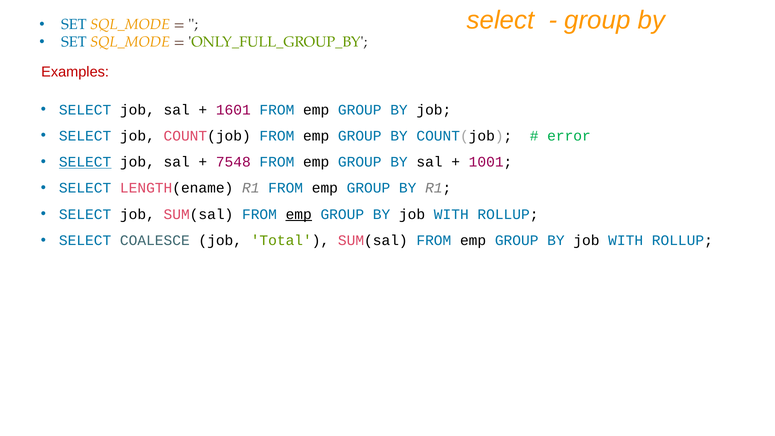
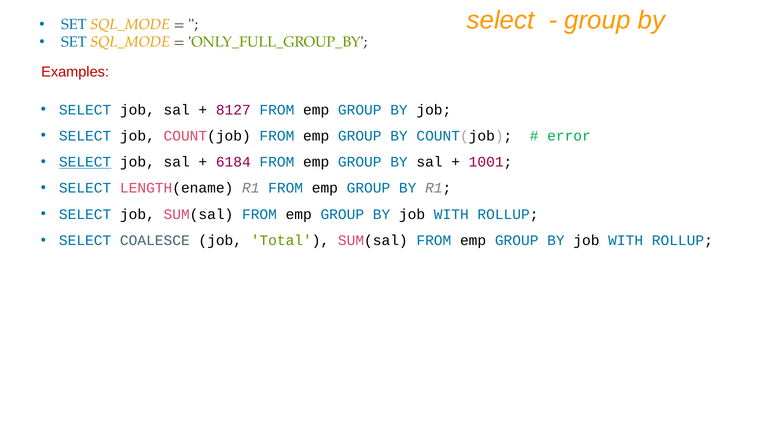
1601: 1601 -> 8127 (233, 110)
7548: 7548 -> 6184 (233, 162)
emp underline: present -> none (299, 214)
